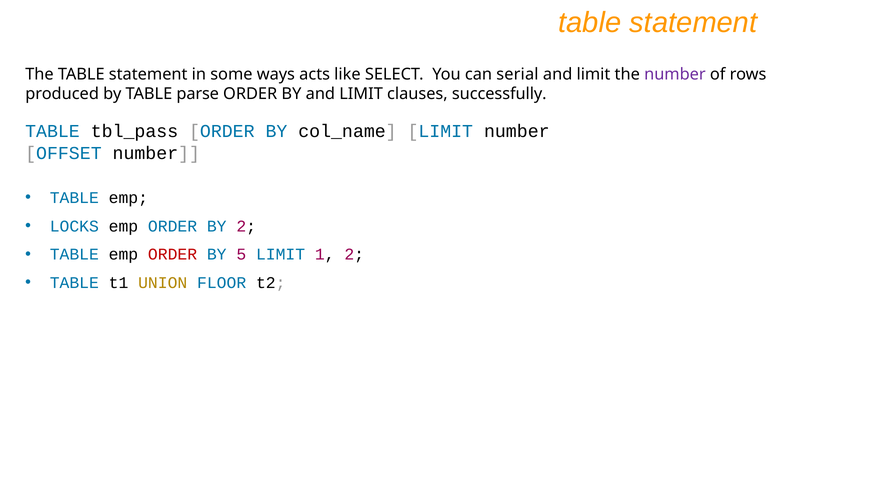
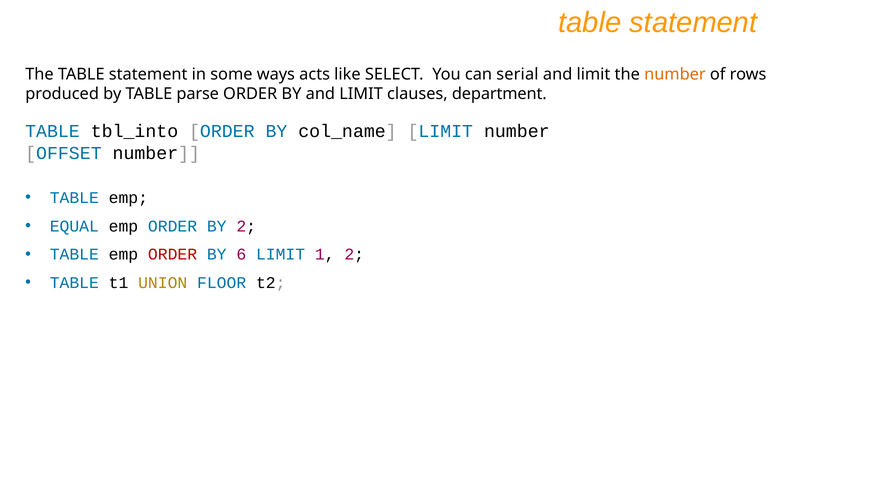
number colour: purple -> orange (675, 74)
successfully: successfully -> department (499, 94)
tbl_pass: tbl_pass -> tbl_into (134, 131)
LOCKS: LOCKS -> EQUAL (74, 226)
5: 5 -> 6 (241, 255)
